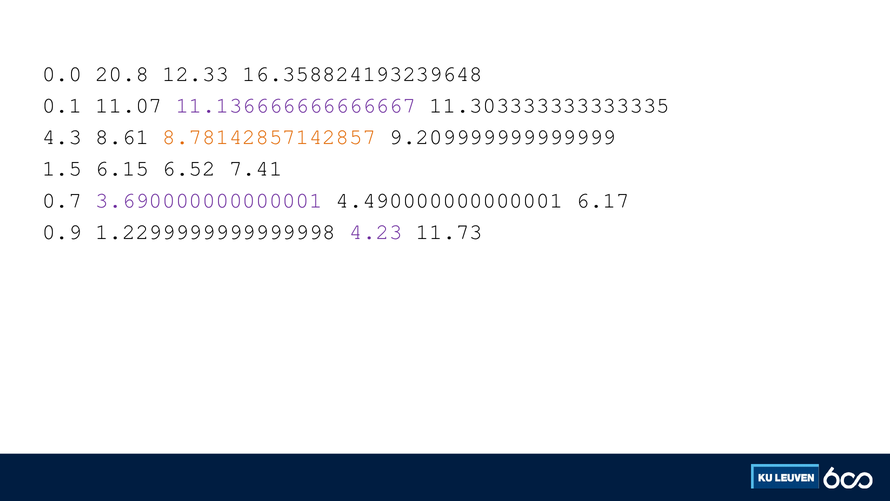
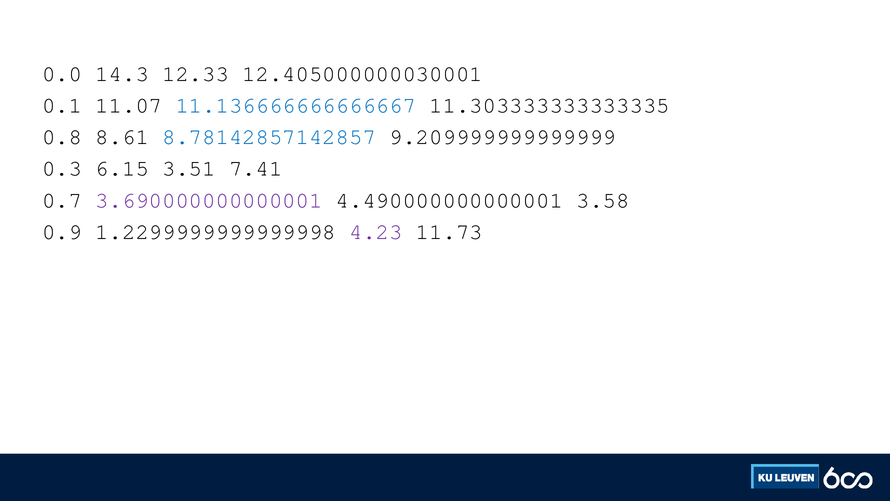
20.8: 20.8 -> 14.3 (122, 74)
16.358824193239648: 16.358824193239648 -> 12.405000000030001 (363, 74)
11.136666666666667 colour: purple -> blue (296, 105)
4.3: 4.3 -> 0.8 (62, 137)
8.78142857142857 colour: orange -> blue (269, 137)
1.5: 1.5 -> 0.3 (62, 168)
6.52: 6.52 -> 3.51 (189, 168)
6.17: 6.17 -> 3.58 (603, 200)
